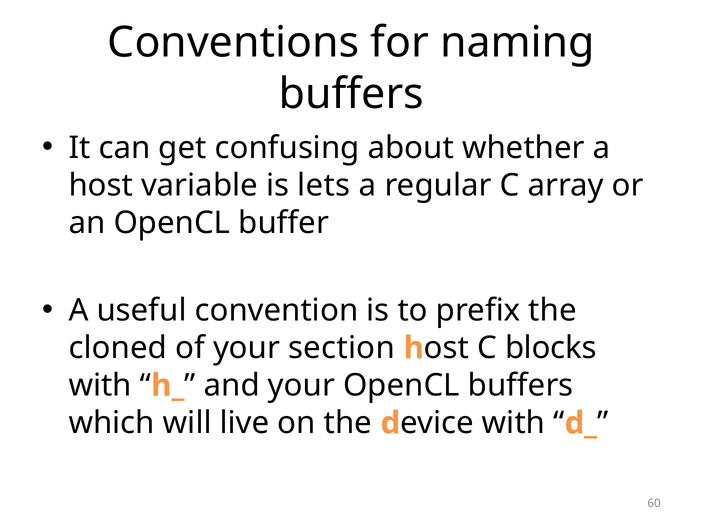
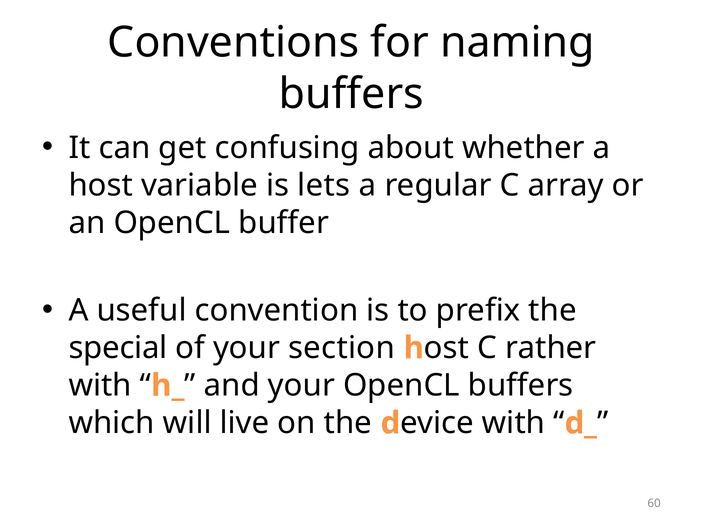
cloned: cloned -> special (118, 347)
blocks: blocks -> rather (551, 347)
